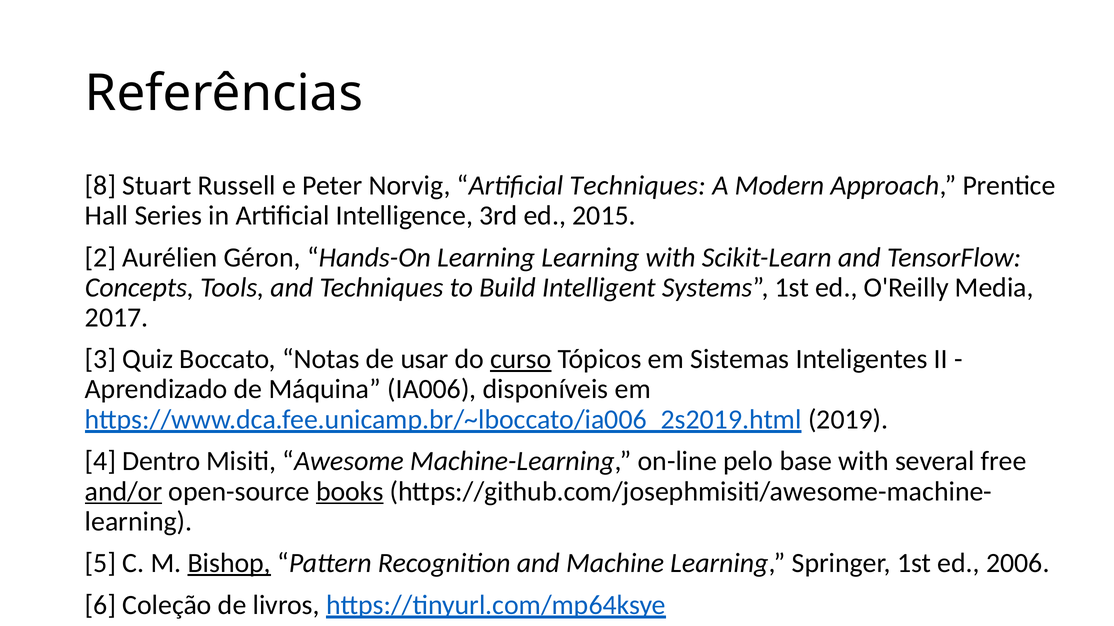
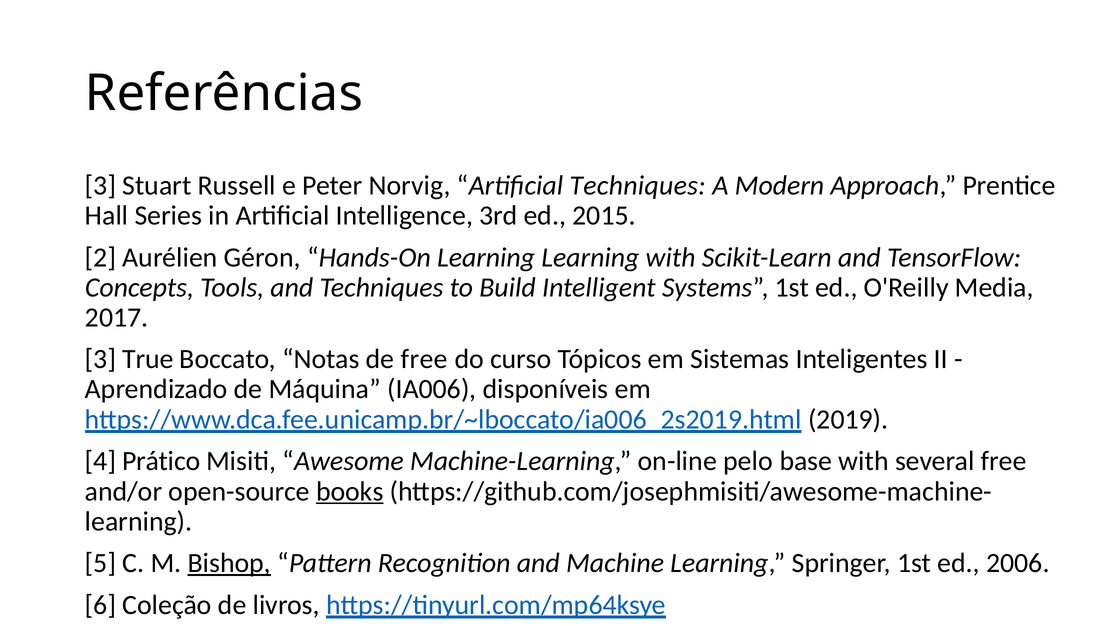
8: 8 -> 3 (100, 186)
Quiz: Quiz -> True (148, 359)
de usar: usar -> free (424, 359)
curso underline: present -> none (521, 359)
Dentro: Dentro -> Prático (161, 462)
and/or underline: present -> none (124, 492)
